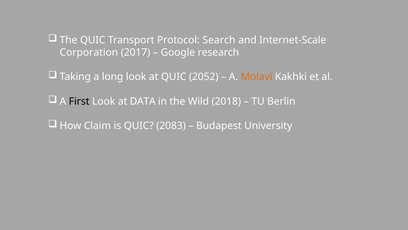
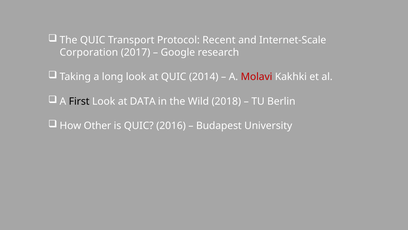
Search: Search -> Recent (219, 40)
2052: 2052 -> 2014 (204, 77)
Molavi colour: orange -> red (257, 77)
Claim: Claim -> Other (98, 126)
2083: 2083 -> 2016 (171, 126)
